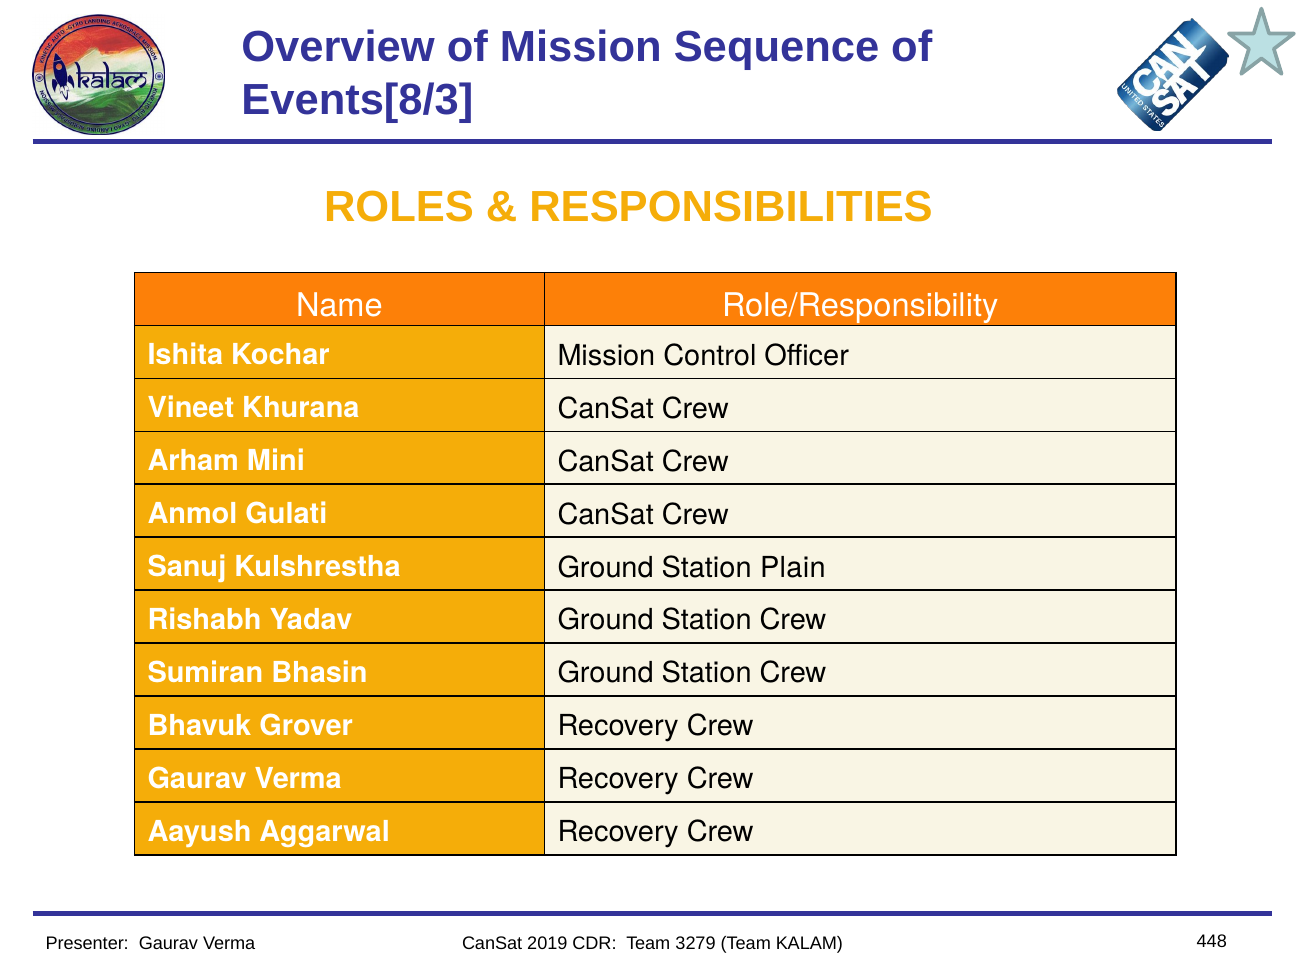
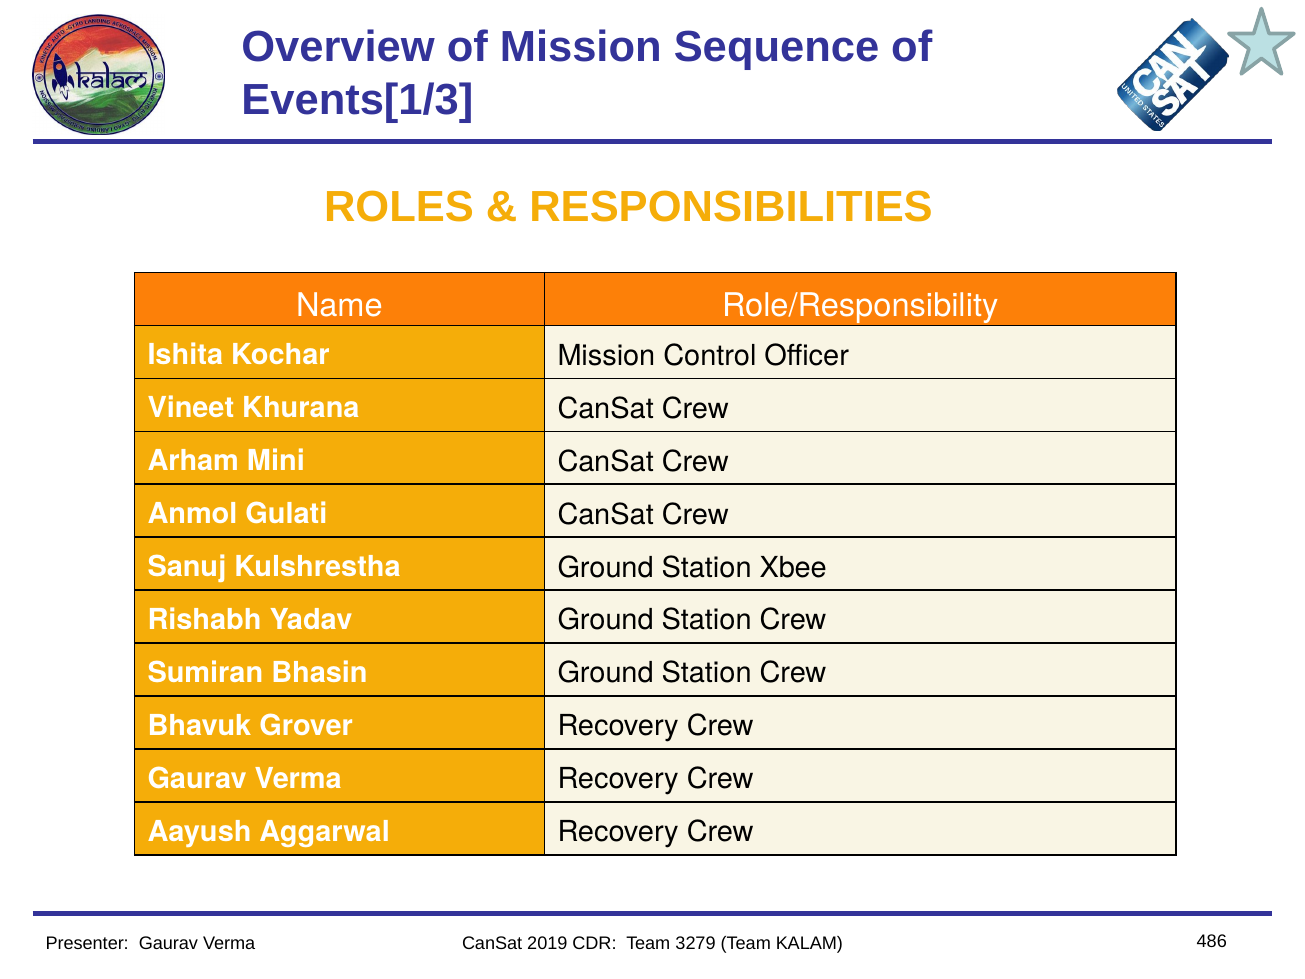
Events[8/3: Events[8/3 -> Events[1/3 (357, 100)
Plain: Plain -> Xbee (793, 567)
448: 448 -> 486 (1212, 941)
